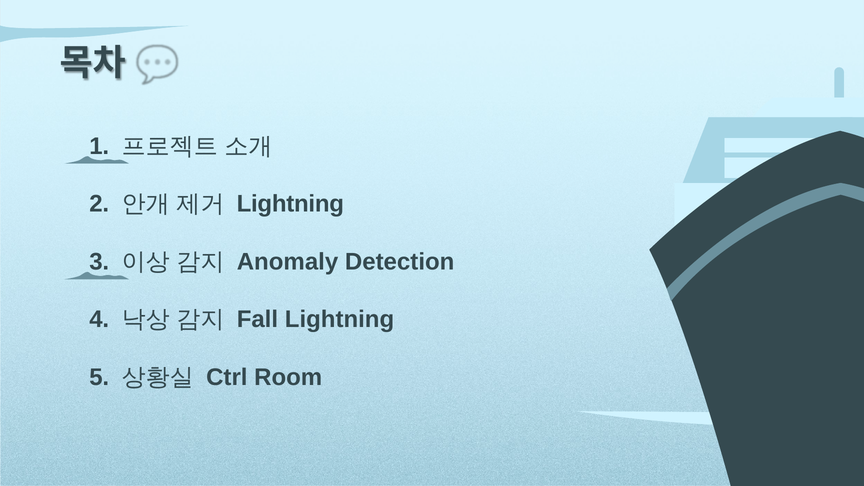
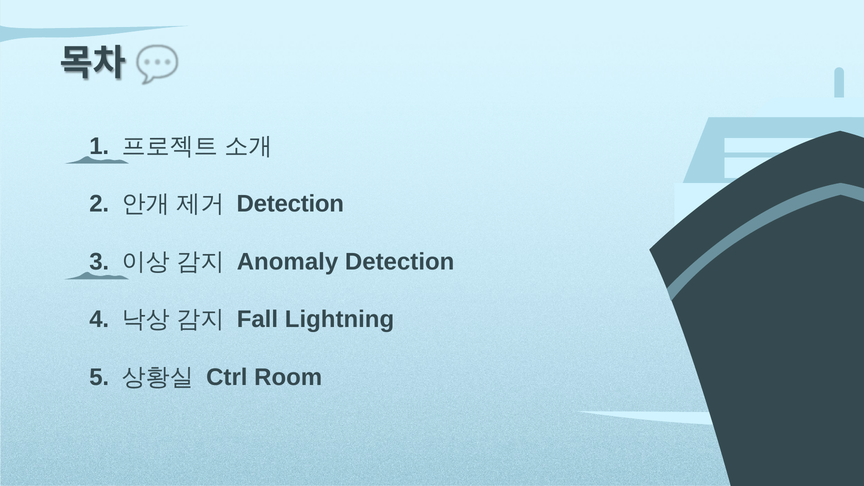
Lightning: Lightning -> Detection (290, 204)
